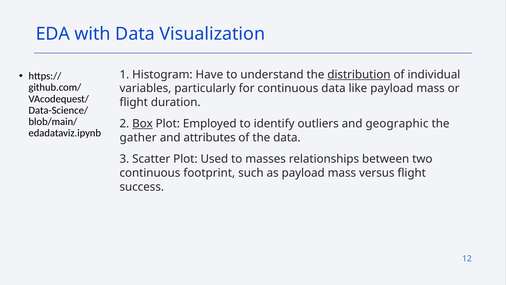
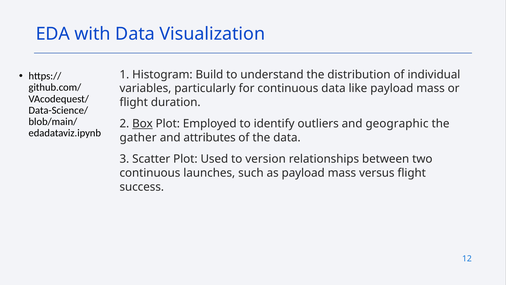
Have: Have -> Build (209, 74)
distribution underline: present -> none (359, 74)
masses: masses -> version (266, 159)
footprint: footprint -> launches (209, 173)
